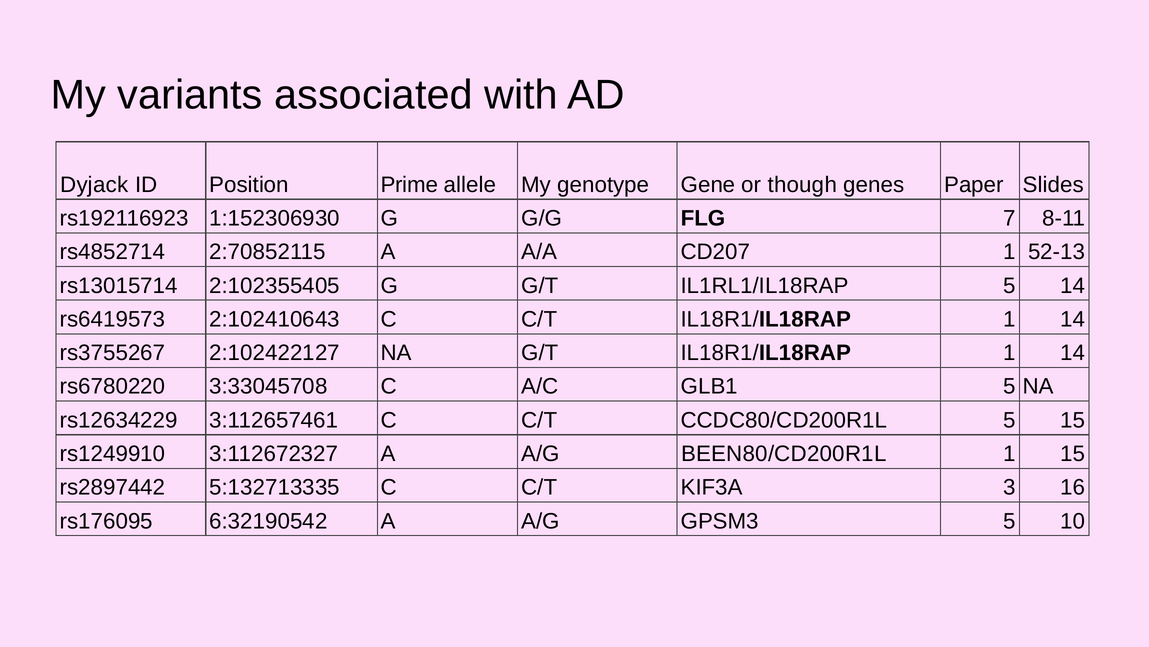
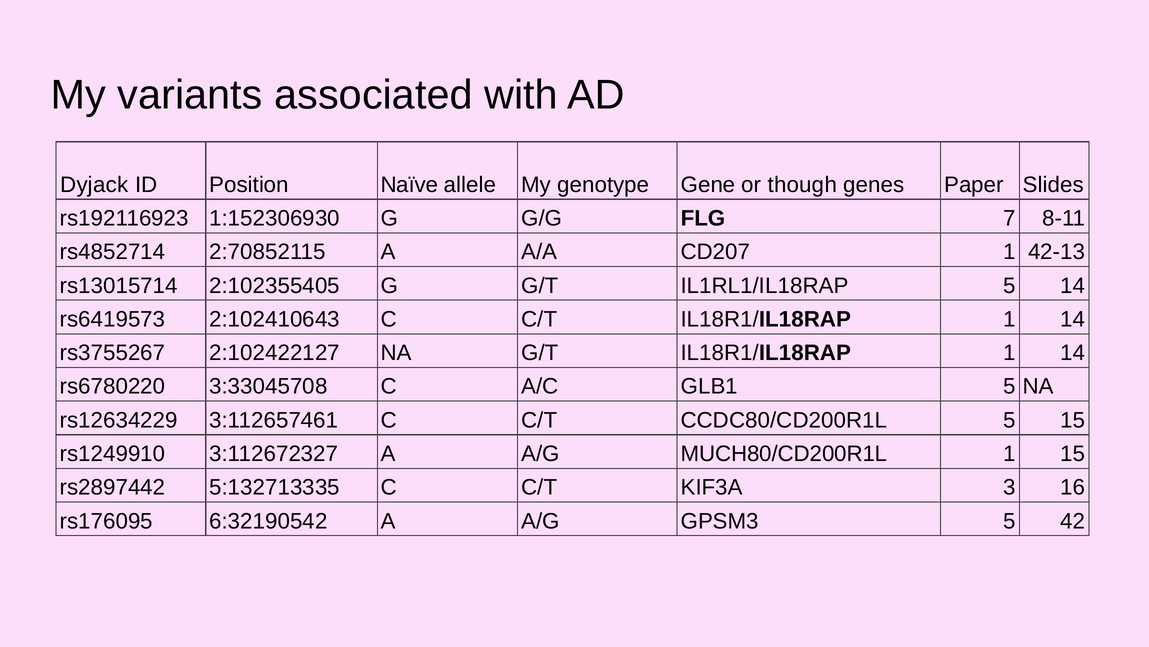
Prime: Prime -> Naïve (409, 185)
52-13: 52-13 -> 42-13 (1057, 252)
BEEN80/CD200R1L: BEEN80/CD200R1L -> MUCH80/CD200R1L (784, 453)
10: 10 -> 42 (1073, 521)
